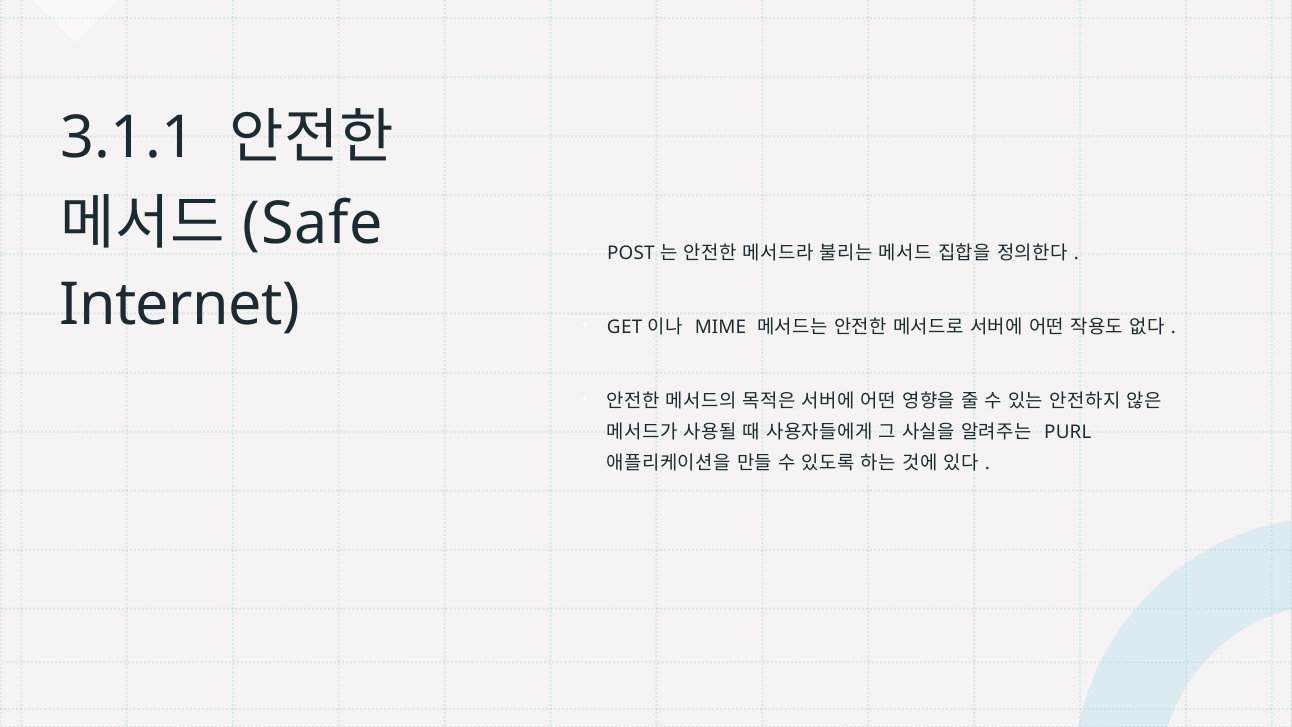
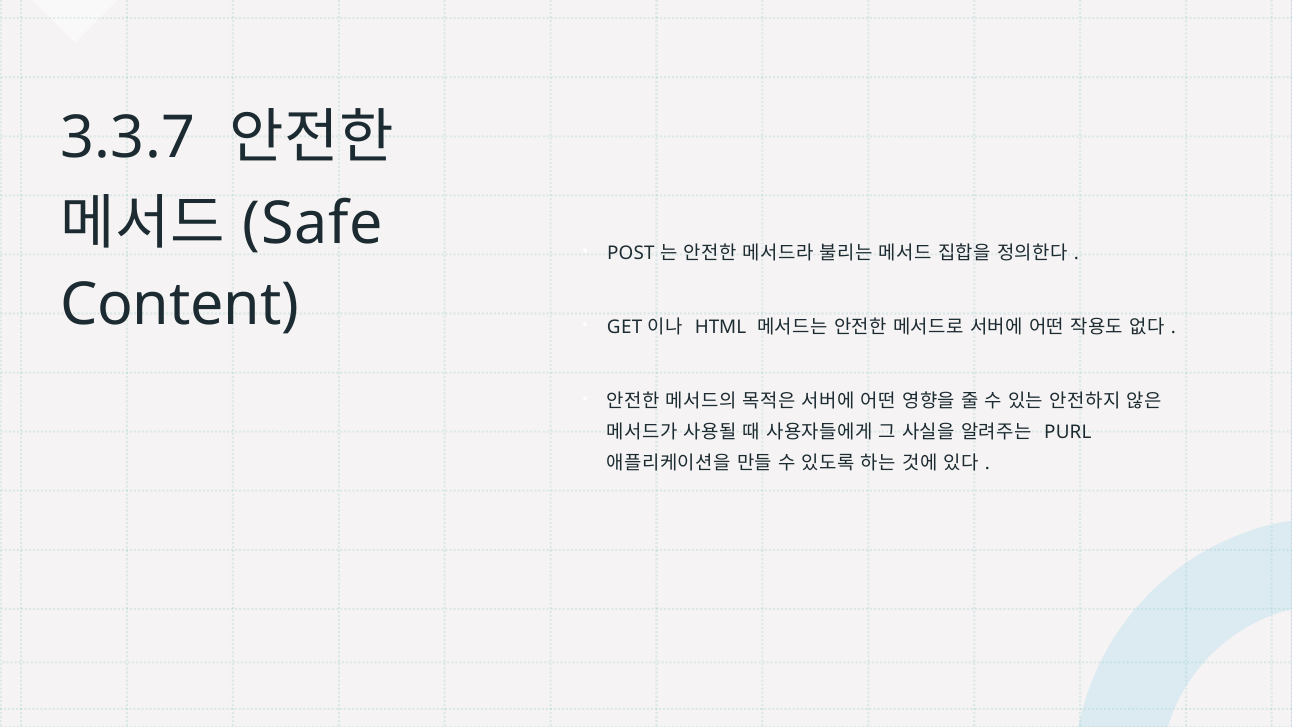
3.1.1: 3.1.1 -> 3.3.7 (128, 138)
Internet: Internet -> Content (180, 305)
MIME: MIME -> HTML (721, 327)
